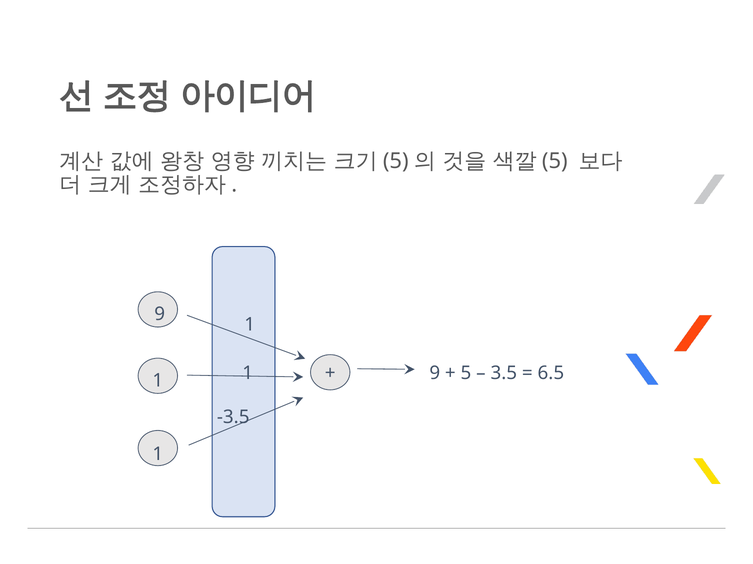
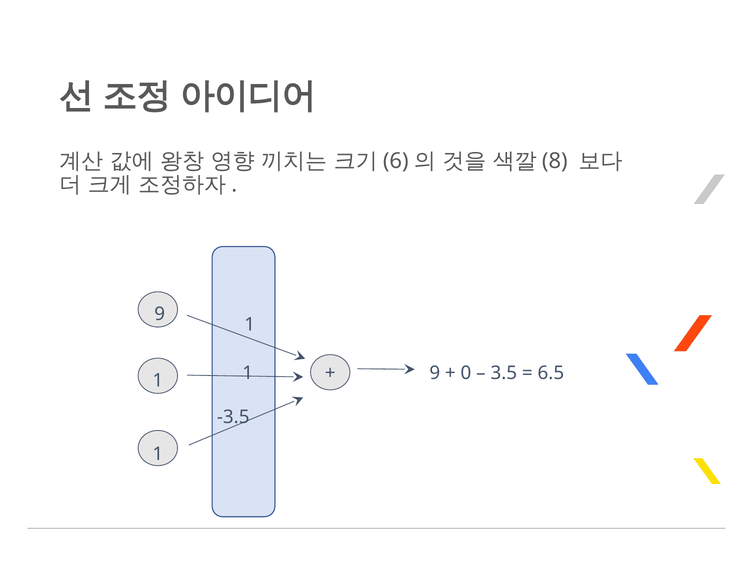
5: 5 -> 6 (396, 161)
5: 5 -> 8 (555, 161)
5: 5 -> 0 (466, 373)
